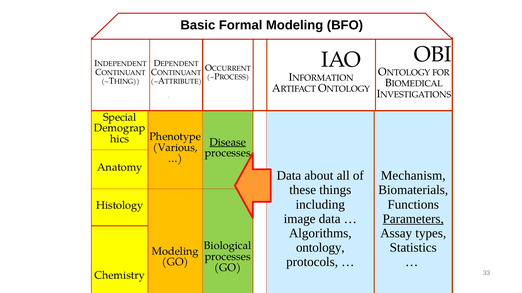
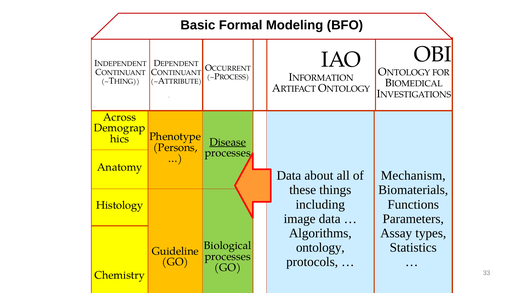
Special: Special -> Across (120, 117)
Various: Various -> Persons (175, 148)
Parameters underline: present -> none (413, 219)
Modeling: Modeling -> Guideline (175, 252)
